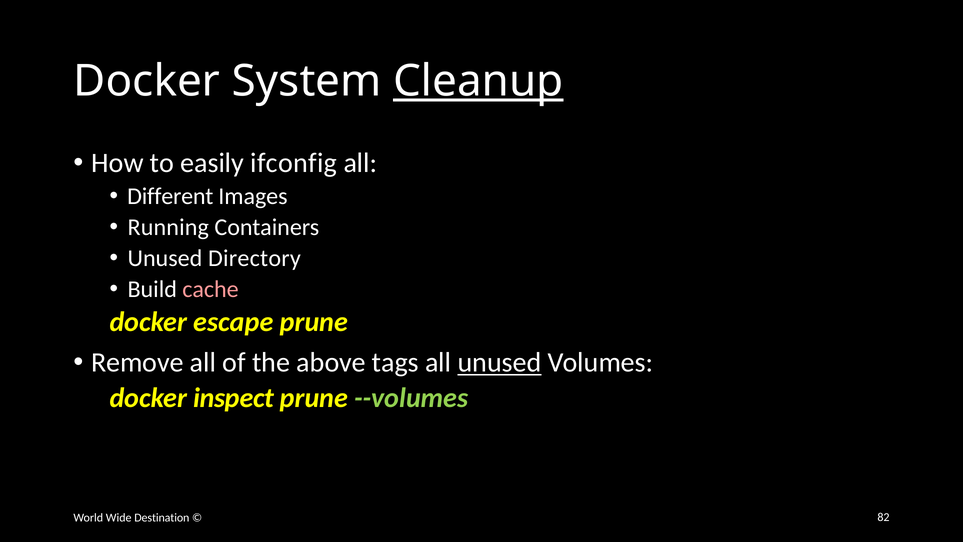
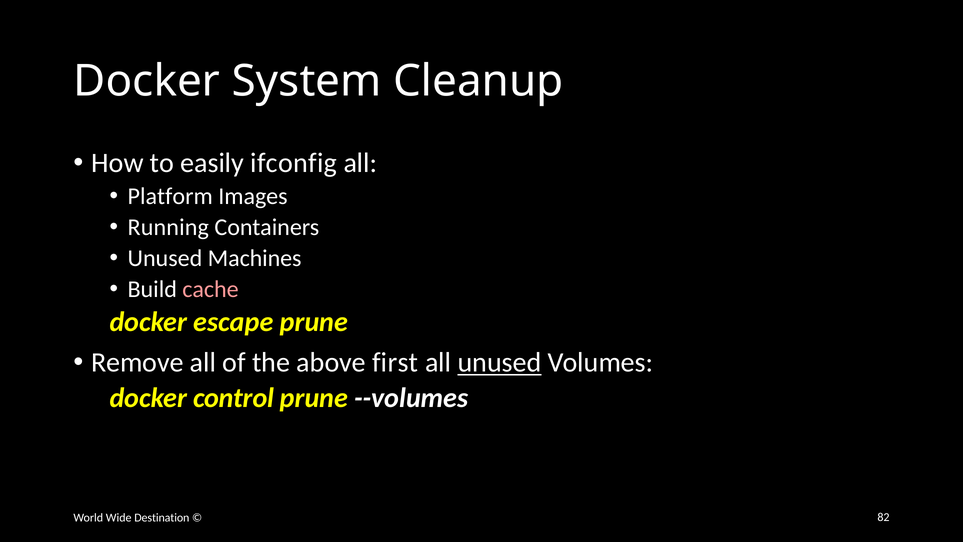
Cleanup underline: present -> none (478, 81)
Different: Different -> Platform (170, 196)
Directory: Directory -> Machines (255, 258)
tags: tags -> first (395, 362)
inspect: inspect -> control (234, 398)
--volumes colour: light green -> white (411, 398)
